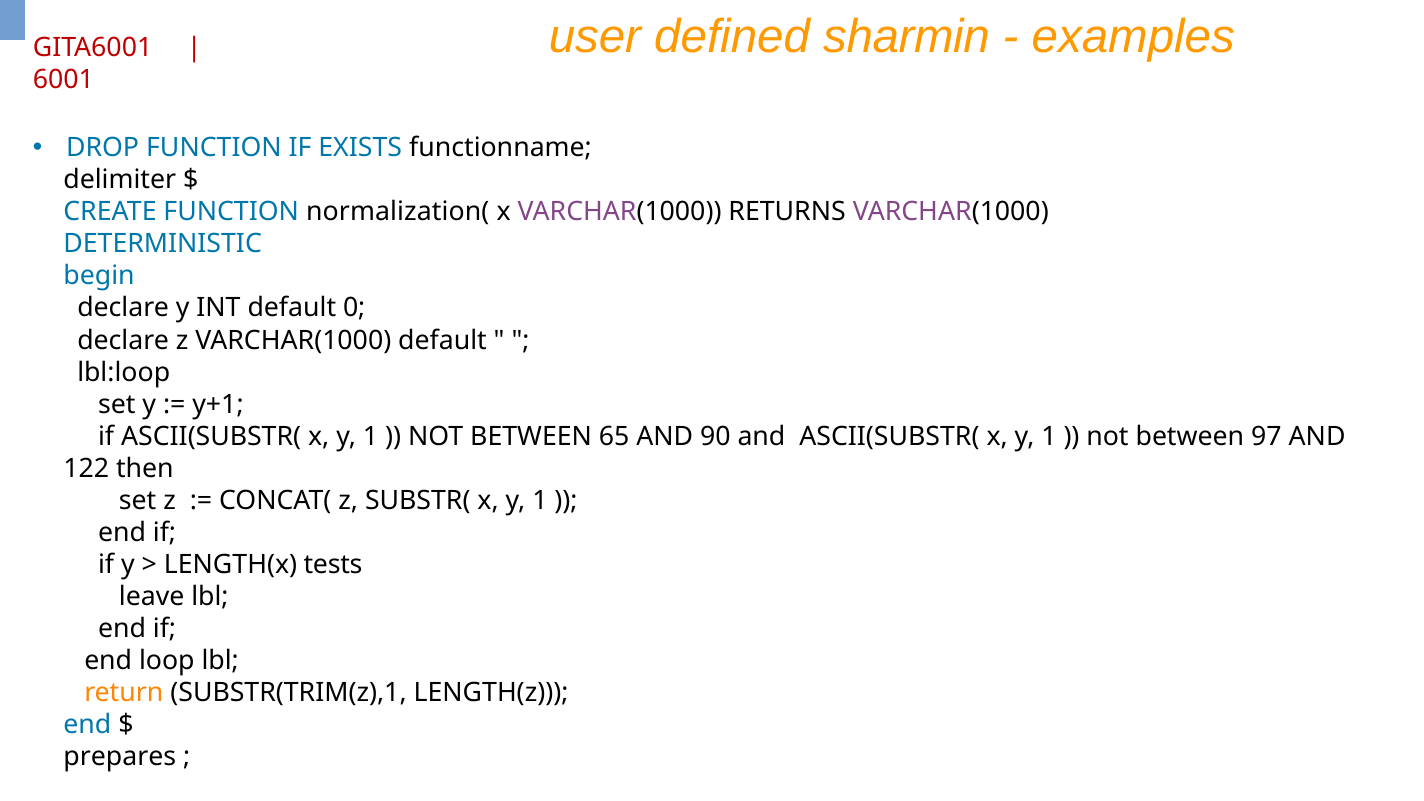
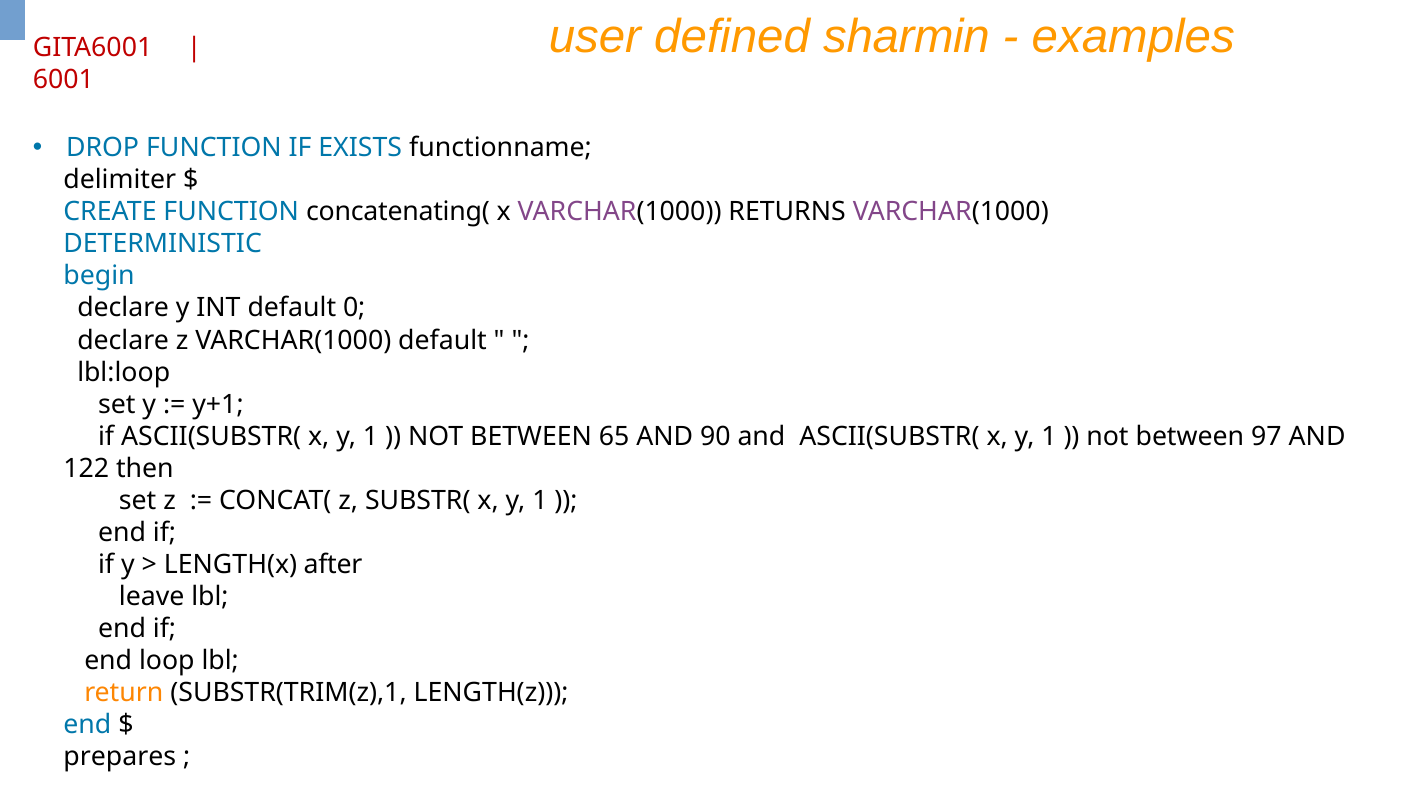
normalization(: normalization( -> concatenating( (398, 212)
tests: tests -> after (333, 564)
